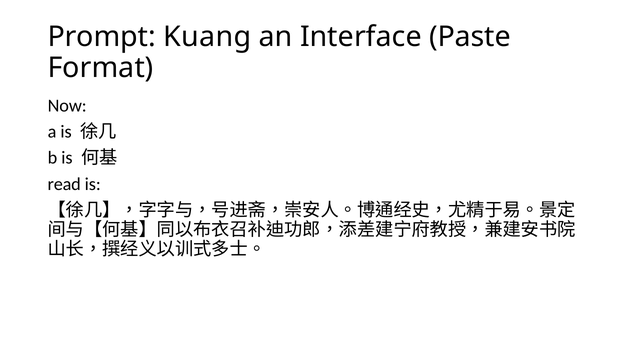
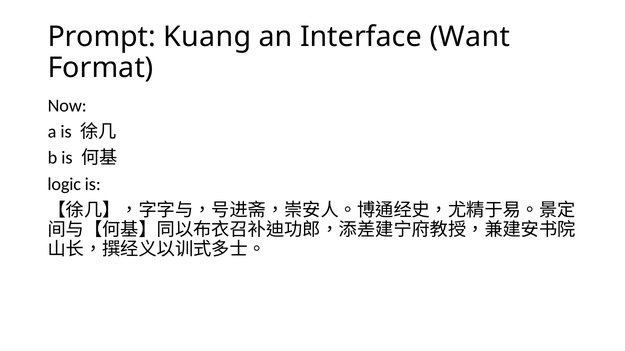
Paste: Paste -> Want (470, 37)
read: read -> logic (64, 184)
